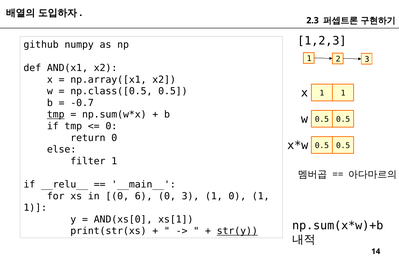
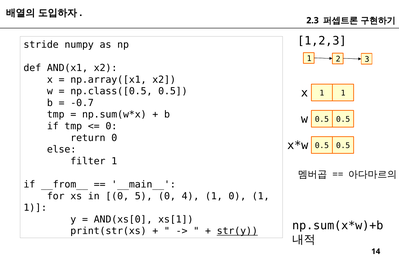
github: github -> stride (41, 45)
tmp underline: present -> none (56, 115)
__relu__: __relu__ -> __from__ (65, 184)
6: 6 -> 5 (144, 196)
0 3: 3 -> 4 (190, 196)
